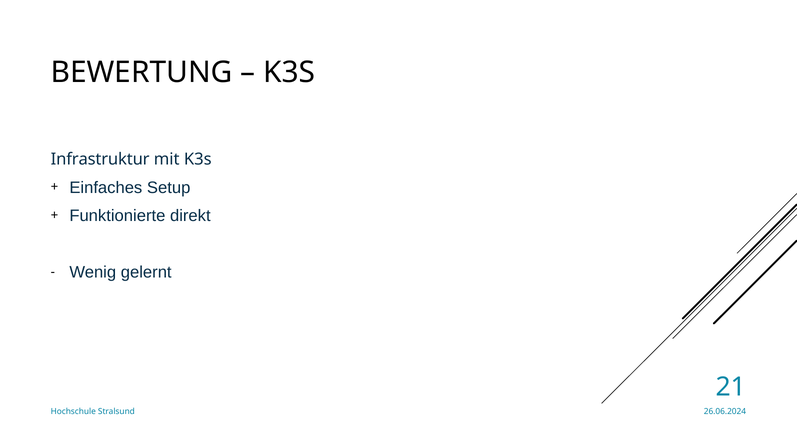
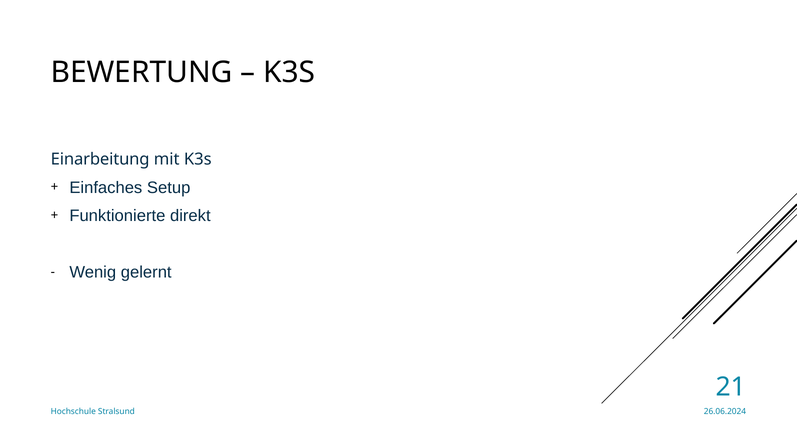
Infrastruktur: Infrastruktur -> Einarbeitung (100, 159)
